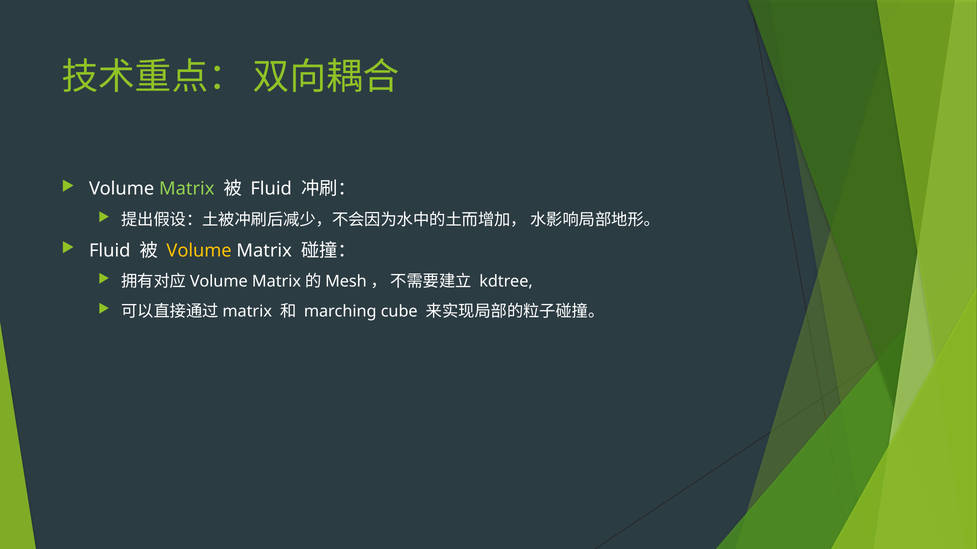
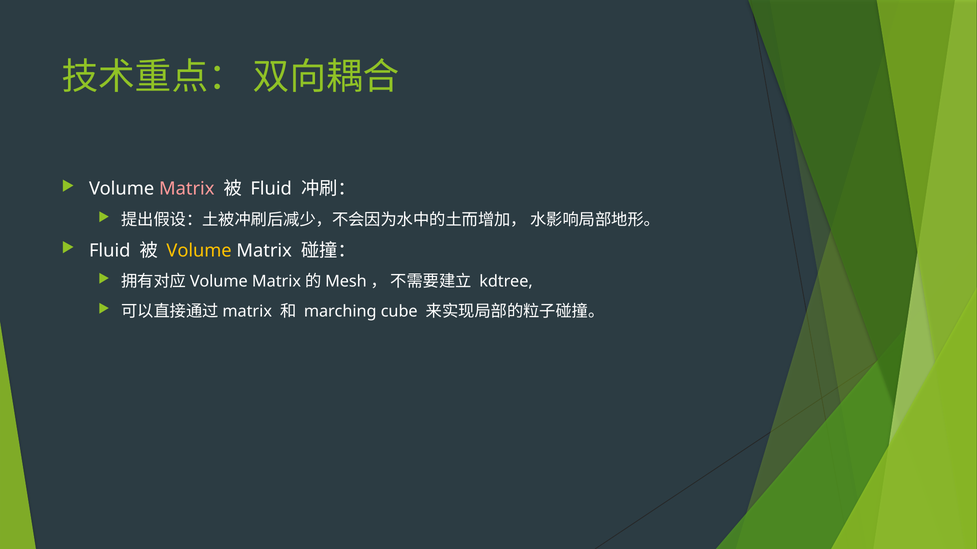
Matrix colour: light green -> pink (187, 189)
